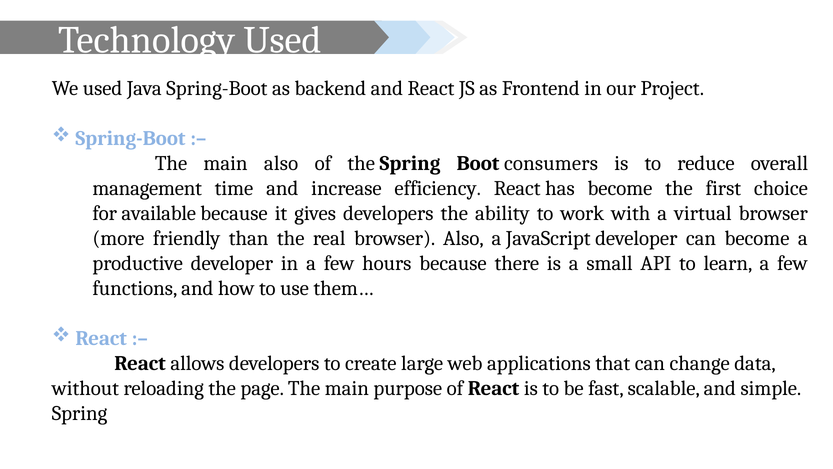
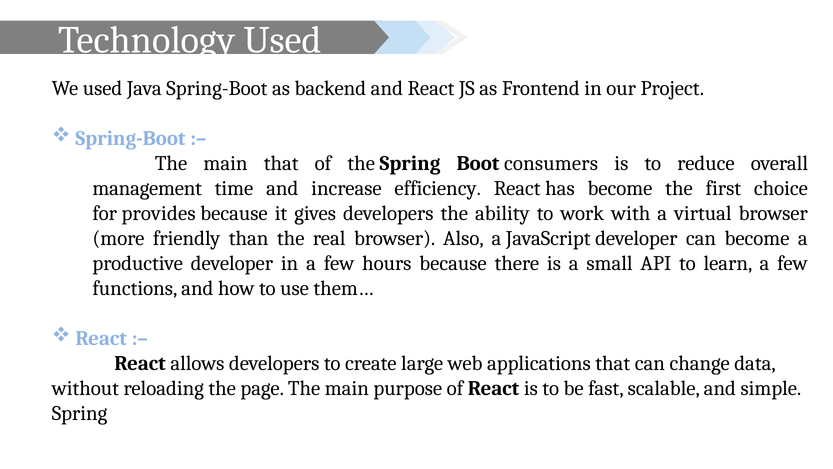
main also: also -> that (281, 163)
available: available -> provides (159, 213)
